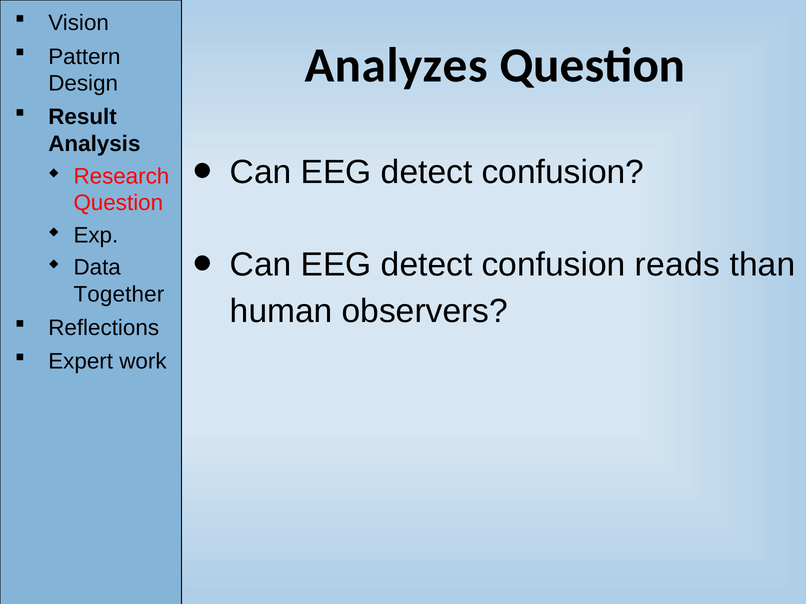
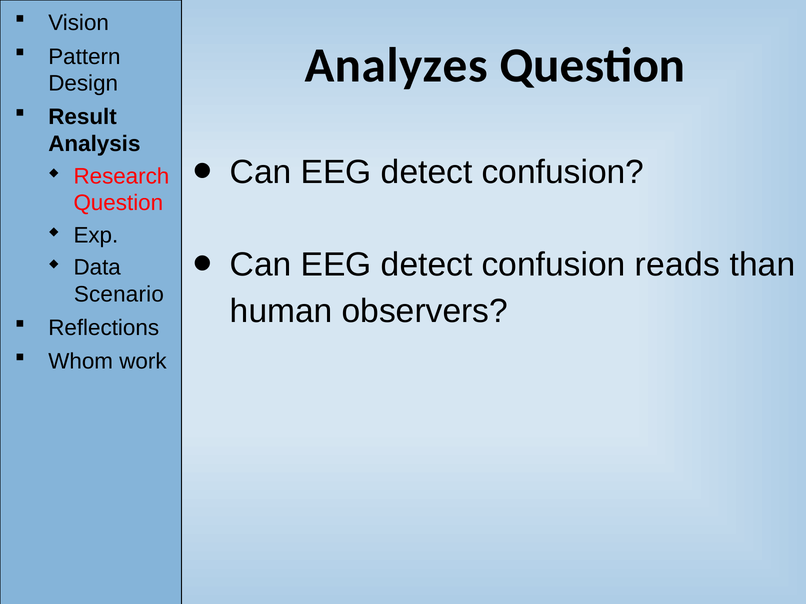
Together: Together -> Scenario (119, 295)
Expert: Expert -> Whom (81, 362)
